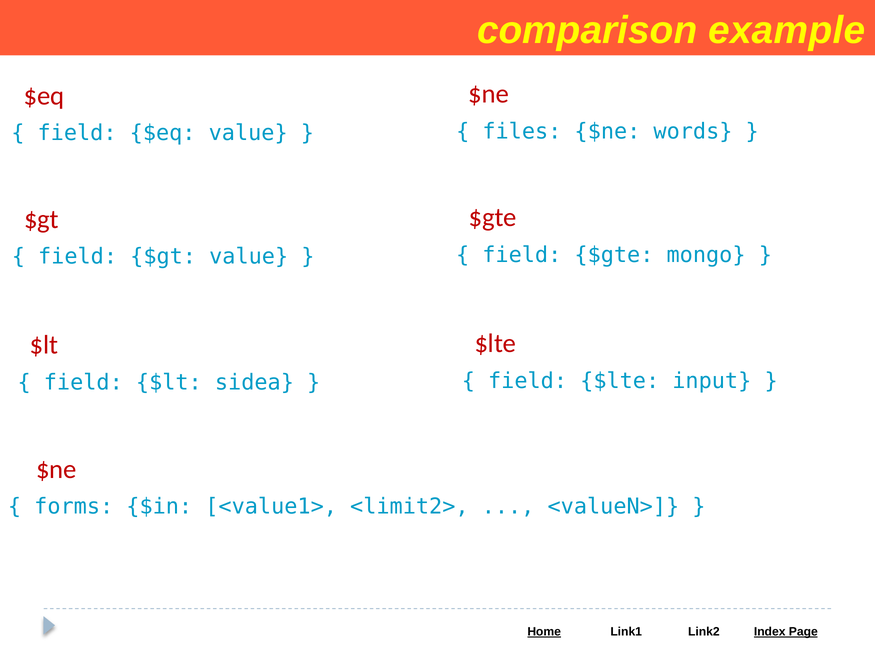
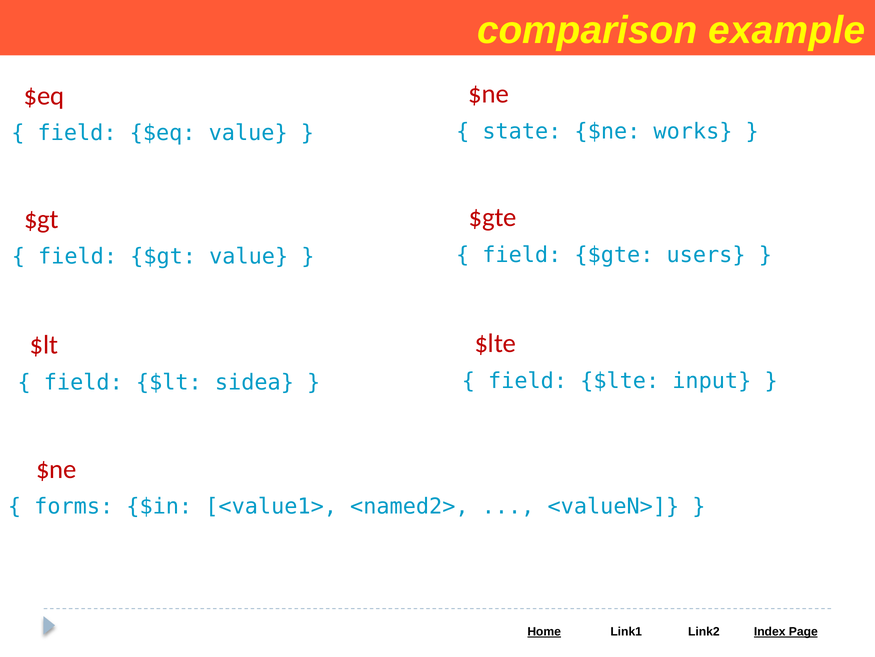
files: files -> state (522, 131)
words: words -> works (693, 131)
mongo: mongo -> users (706, 255)
<limit2>: <limit2> -> <named2> (409, 506)
